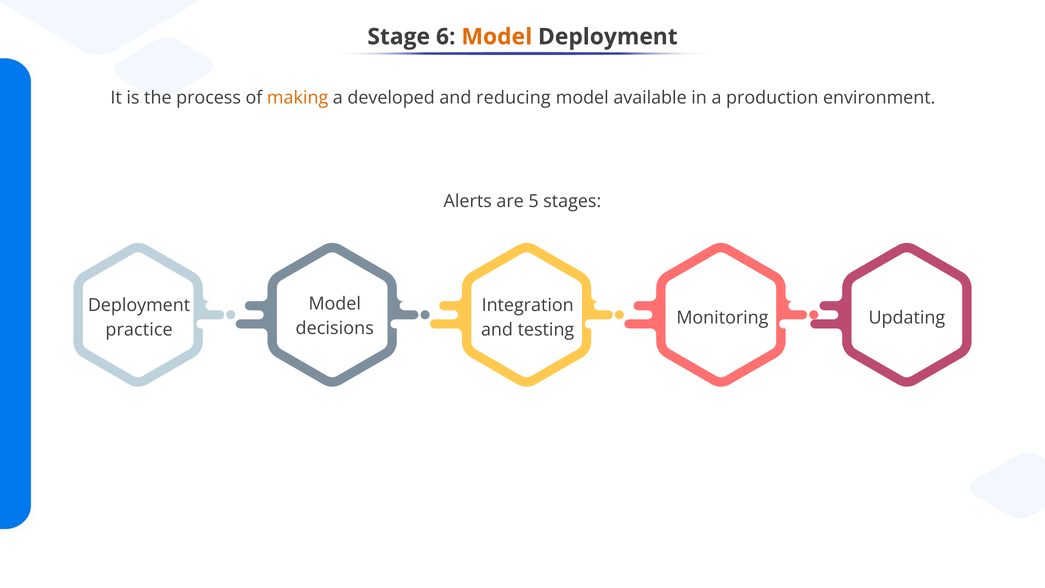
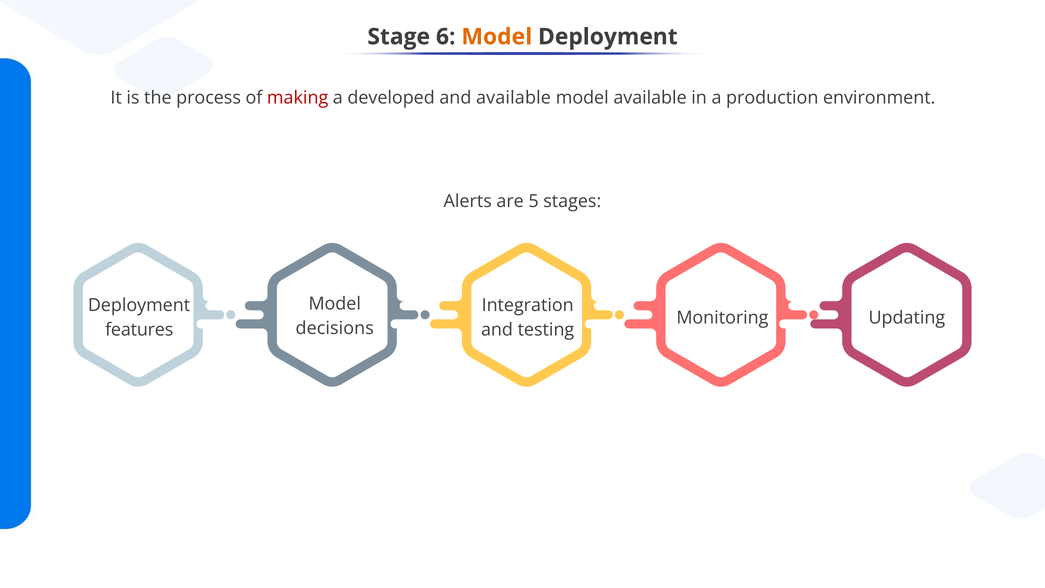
making colour: orange -> red (298, 98)
and reducing: reducing -> available (513, 98)
practice: practice -> features (139, 330)
